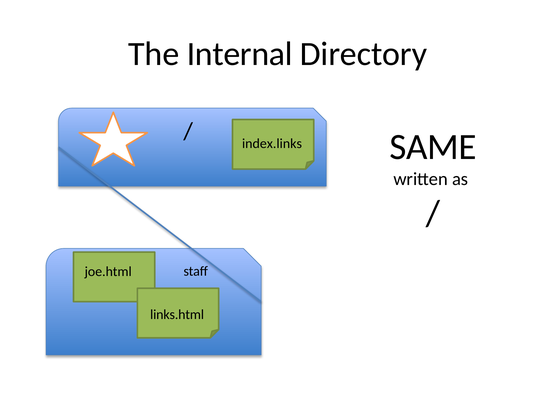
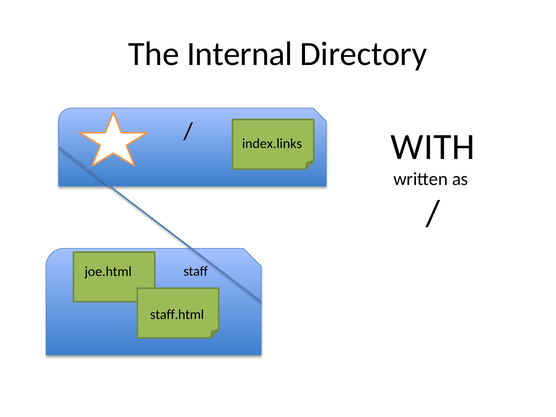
SAME: SAME -> WITH (433, 147)
links.html: links.html -> staff.html (177, 315)
